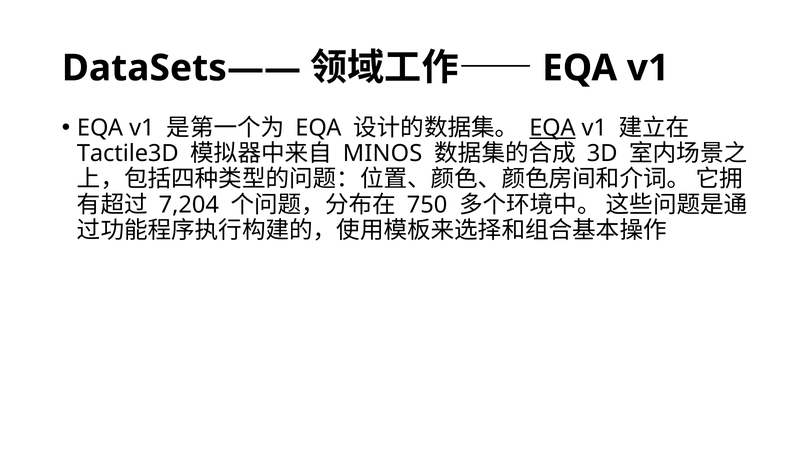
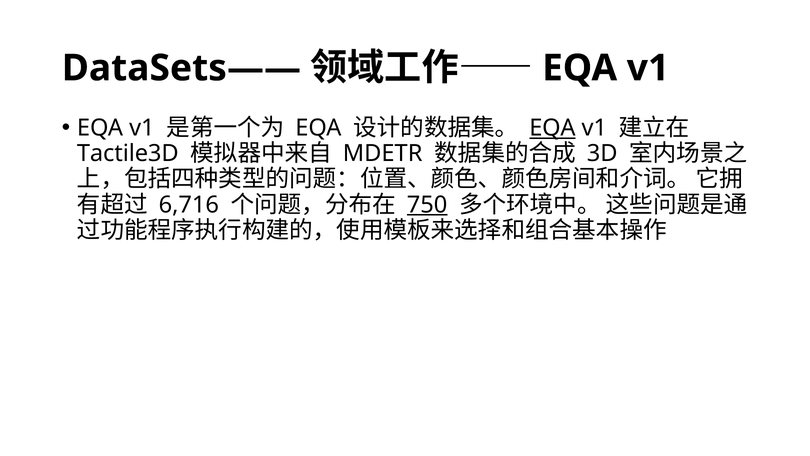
MINOS: MINOS -> MDETR (383, 153)
7,204: 7,204 -> 6,716 (189, 205)
750 underline: none -> present (427, 205)
